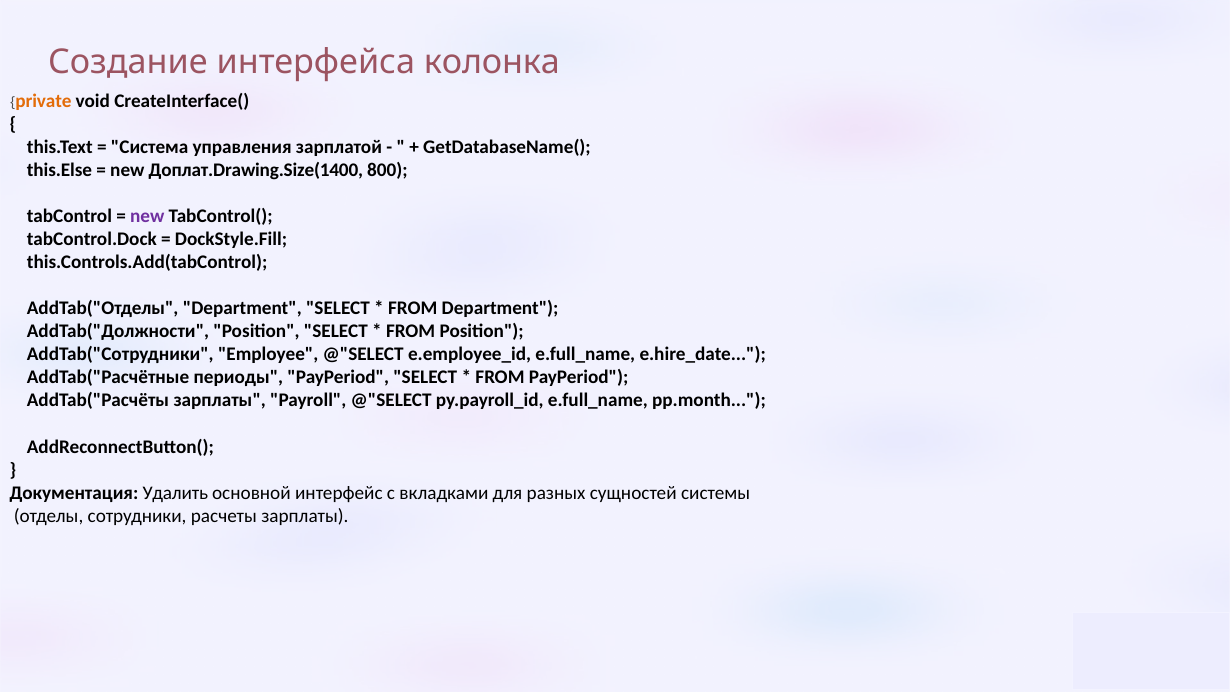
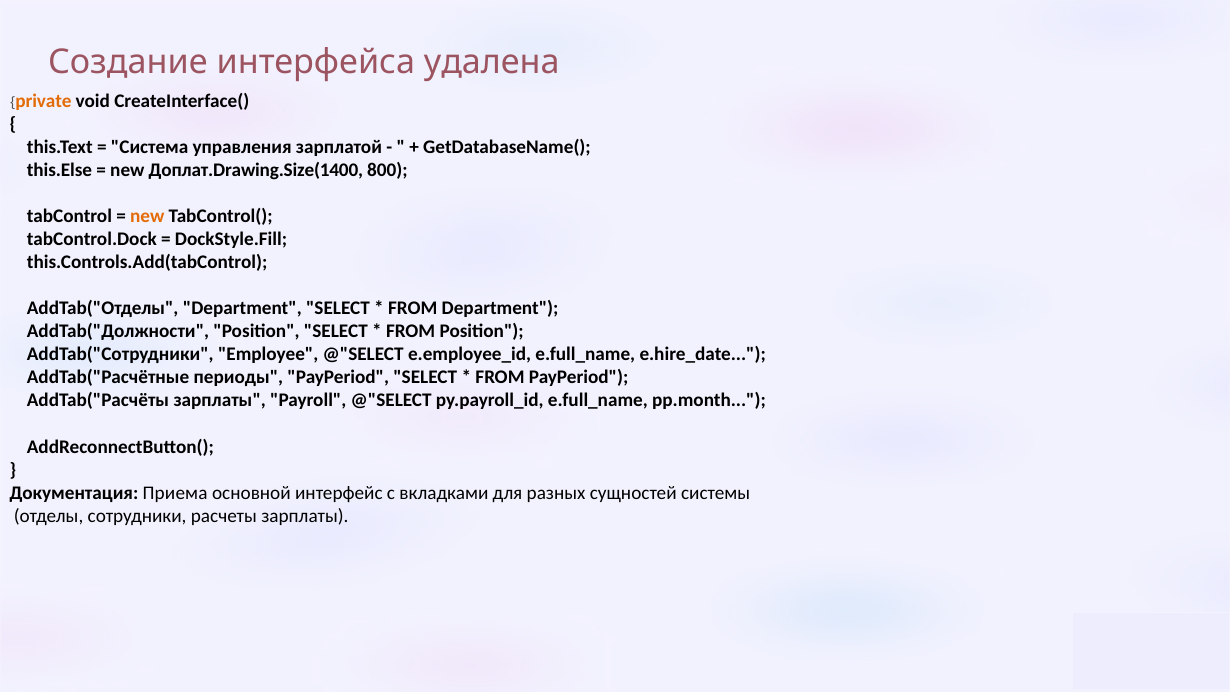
колонка: колонка -> удалена (492, 62)
new colour: purple -> orange (147, 216)
Удалить: Удалить -> Приема (175, 493)
